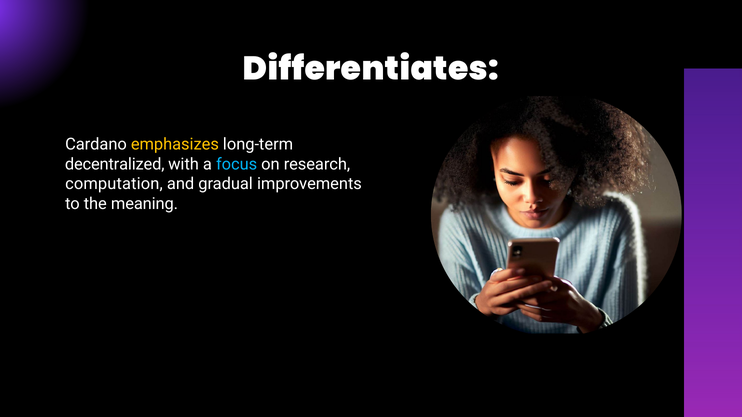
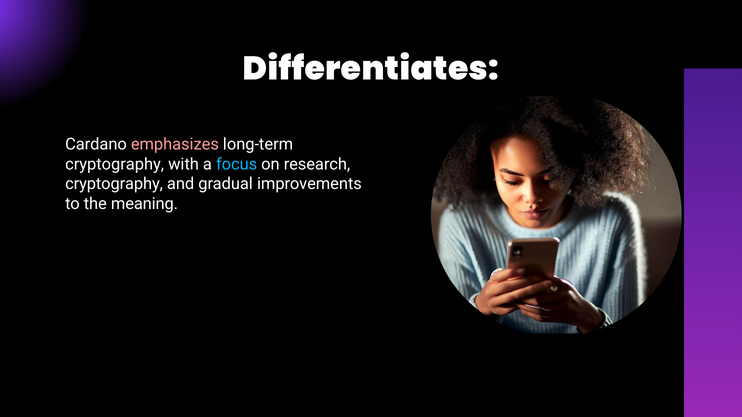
emphasizes colour: yellow -> pink (175, 145)
decentralized: decentralized -> cryptography (115, 164)
computation: computation -> cryptography (114, 184)
